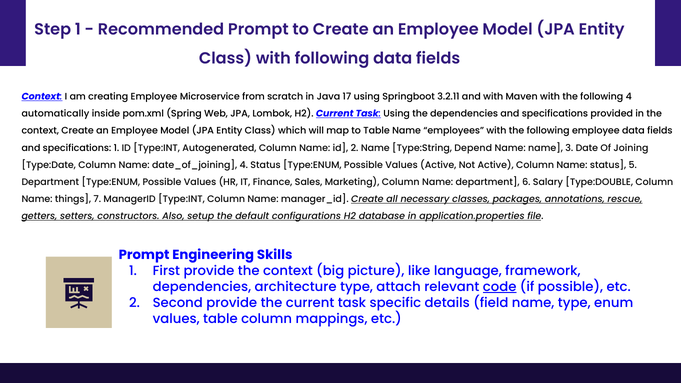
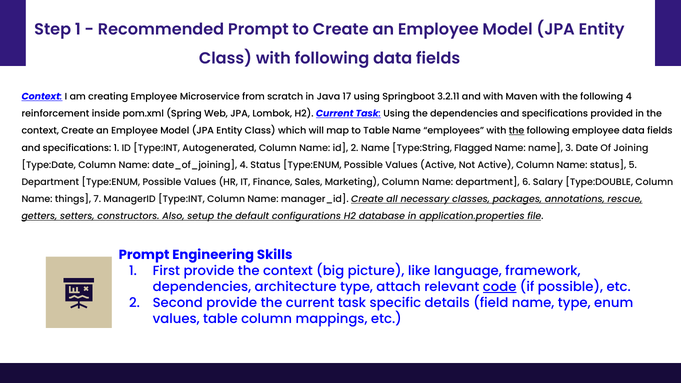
automatically: automatically -> reinforcement (55, 114)
the underline: none -> present (517, 131)
Depend: Depend -> Flagged (473, 148)
